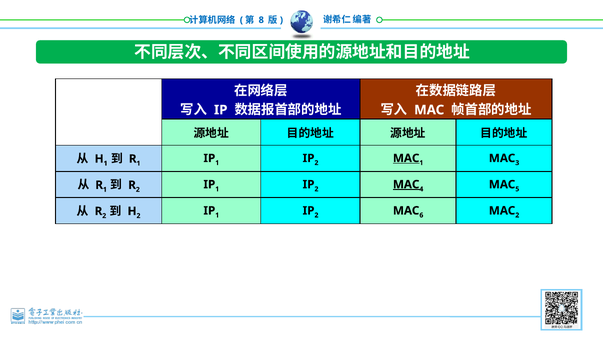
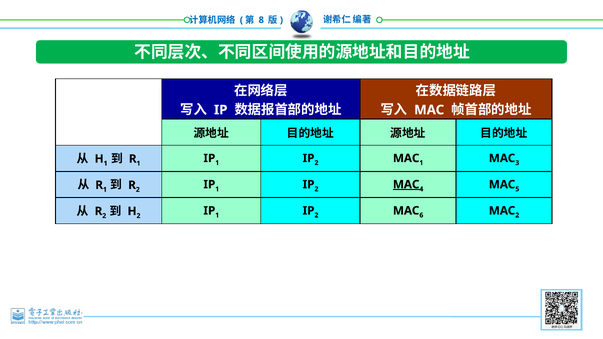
MAC underline: present -> none (406, 158)
